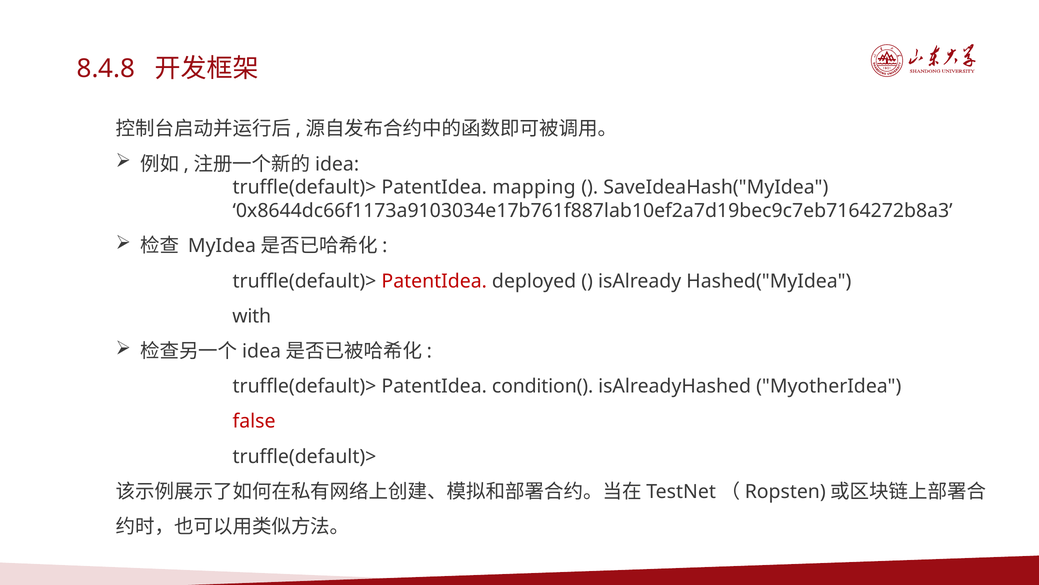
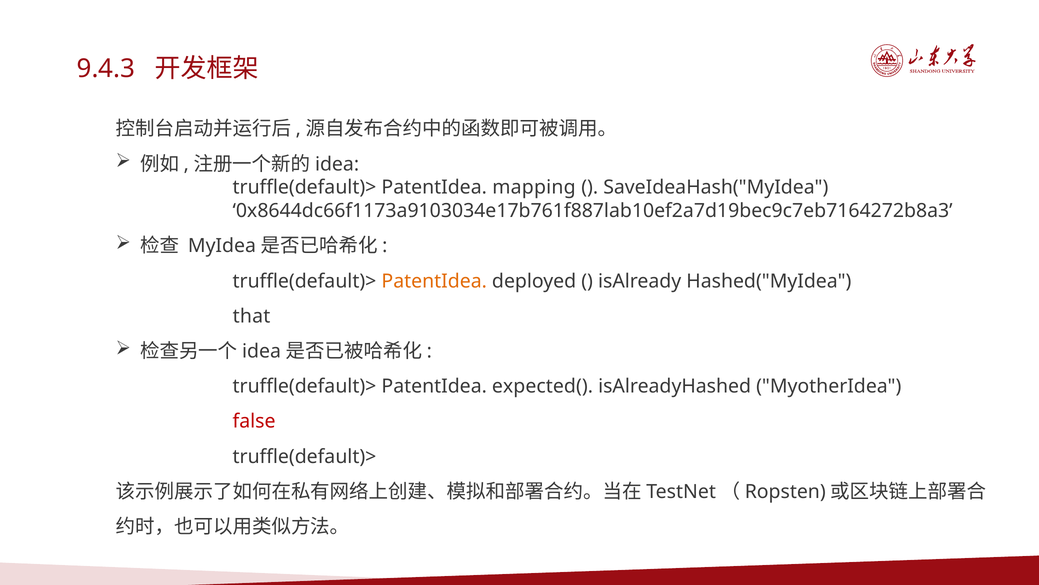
8.4.8: 8.4.8 -> 9.4.3 (106, 68)
PatentIdea colour: red -> orange (434, 281)
with: with -> that (251, 316)
condition(: condition( -> expected( (542, 386)
